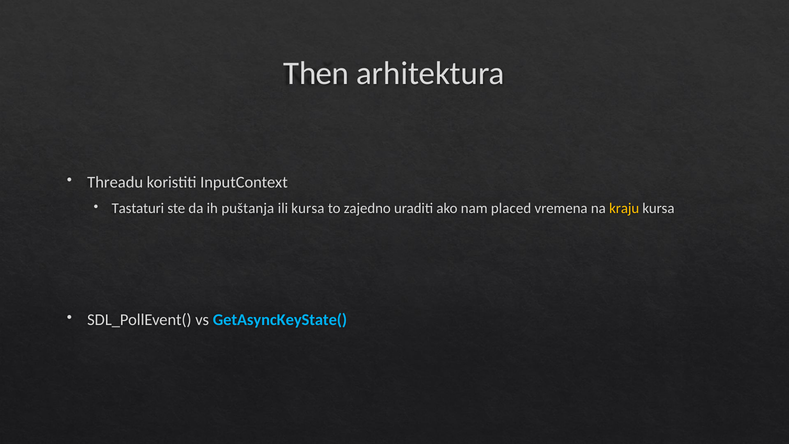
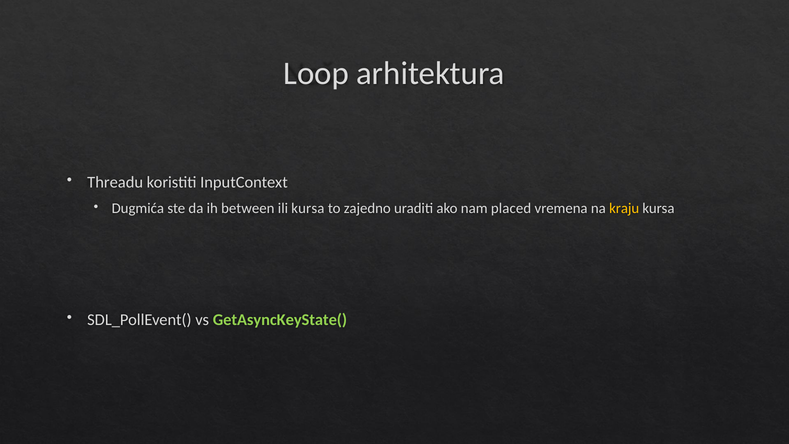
Then: Then -> Loop (316, 73)
Tastaturi: Tastaturi -> Dugmića (138, 209)
puštanja: puštanja -> between (248, 209)
GetAsyncKeyState( colour: light blue -> light green (280, 319)
